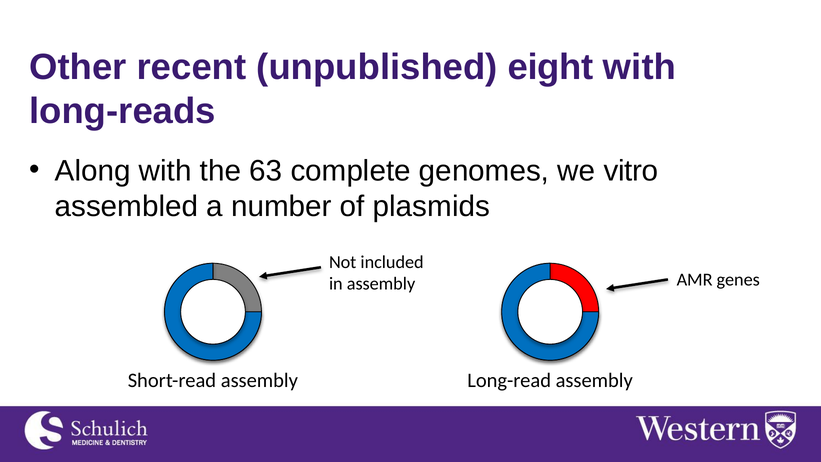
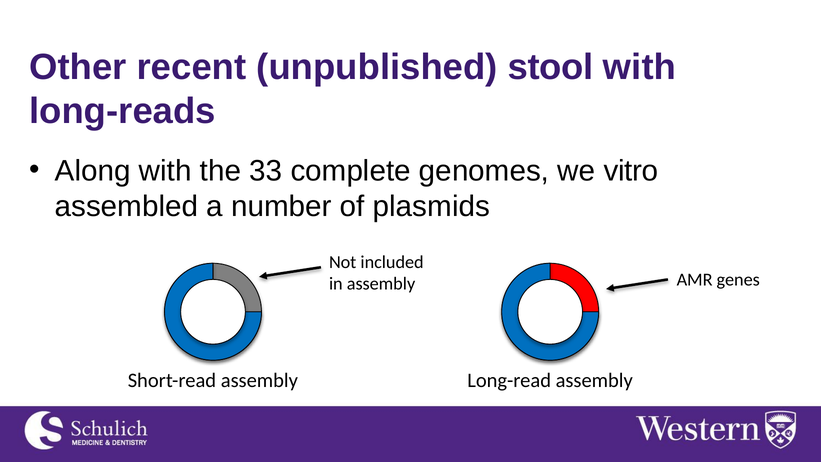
eight: eight -> stool (550, 67)
63: 63 -> 33 (266, 171)
